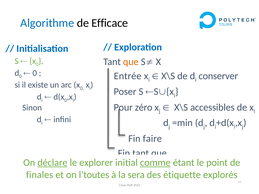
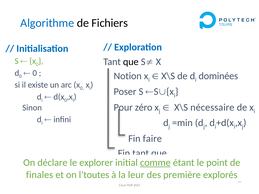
Efficace: Efficace -> Fichiers (110, 23)
que colour: orange -> black (131, 62)
Entrée: Entrée -> Notion (128, 76)
conserver: conserver -> dominées (218, 76)
accessibles: accessibles -> nécessaire (212, 107)
déclare underline: present -> none (52, 163)
sera: sera -> leur (136, 175)
étiquette: étiquette -> première (182, 175)
